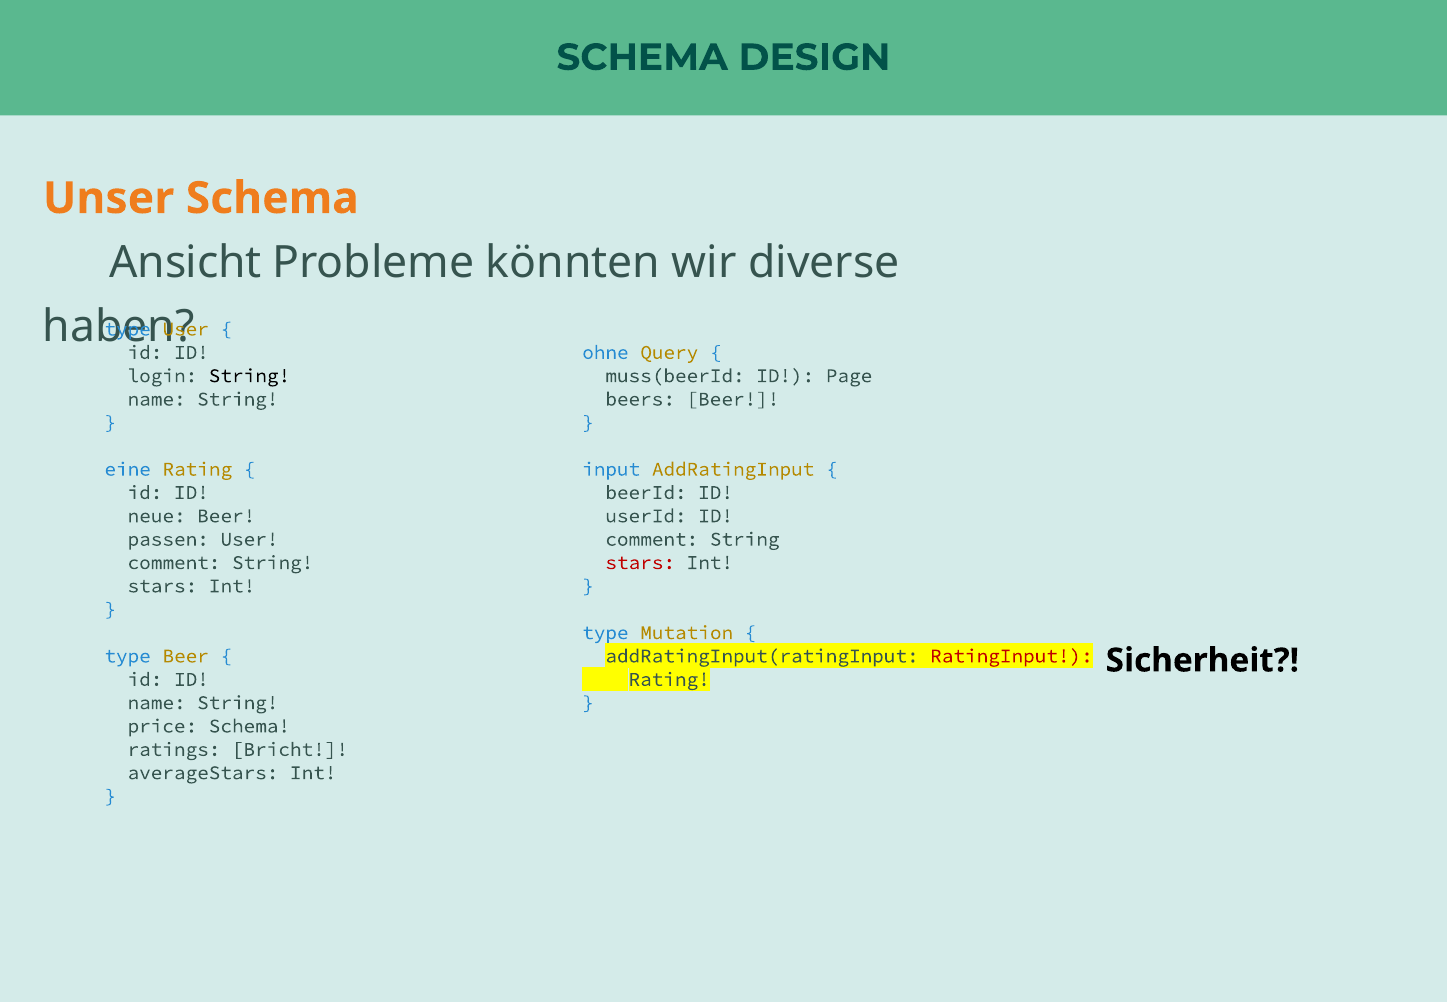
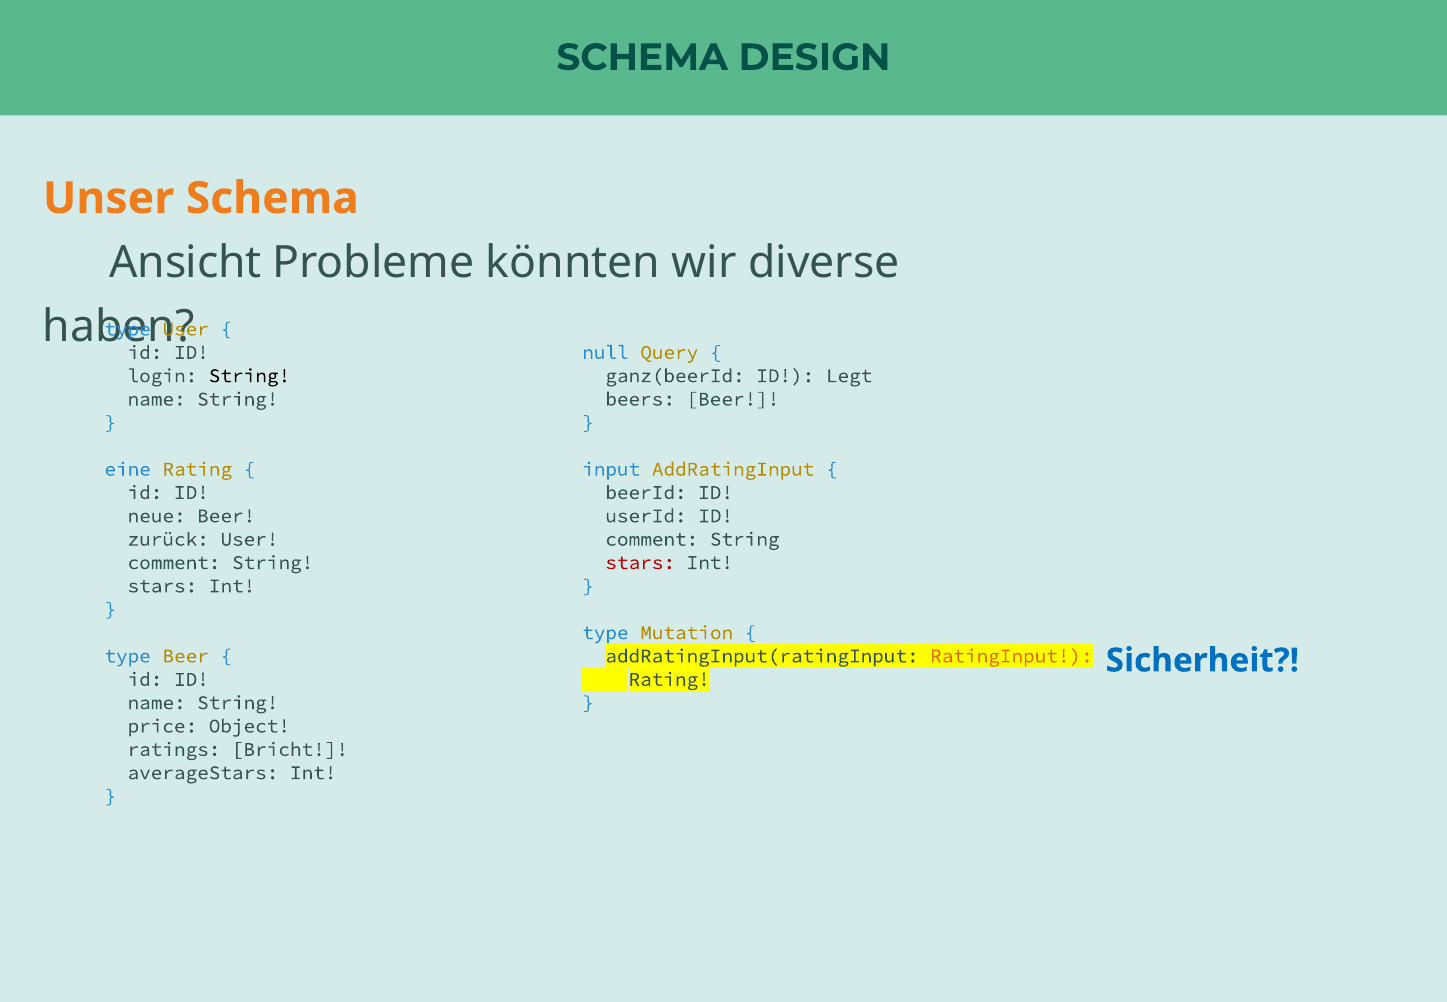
ohne: ohne -> null (605, 352)
muss(beerId: muss(beerId -> ganz(beerId (675, 376)
Page: Page -> Legt (849, 376)
passen: passen -> zurück (168, 539)
RatingInput colour: red -> orange (1011, 656)
Sicherheit colour: black -> blue (1202, 660)
price Schema: Schema -> Object (249, 726)
